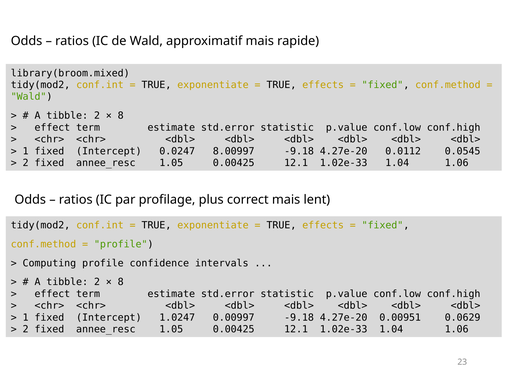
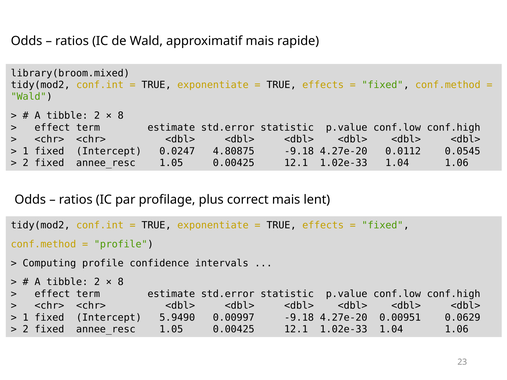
8.00997: 8.00997 -> 4.80875 (234, 151)
1.0247: 1.0247 -> 5.9490 (177, 318)
